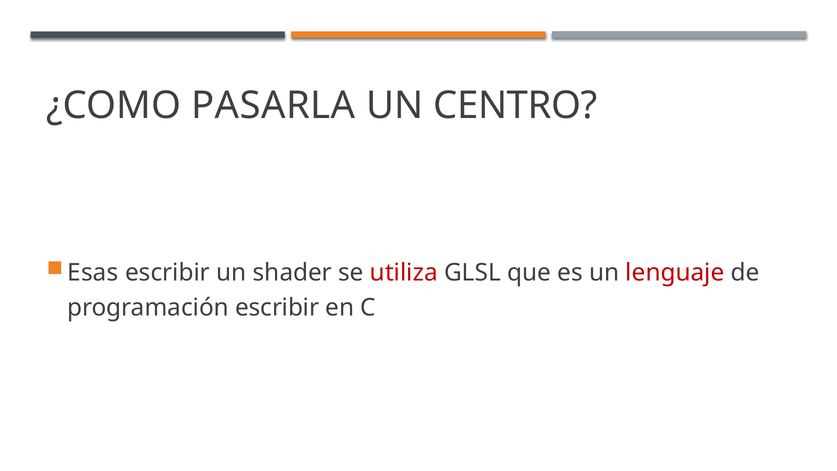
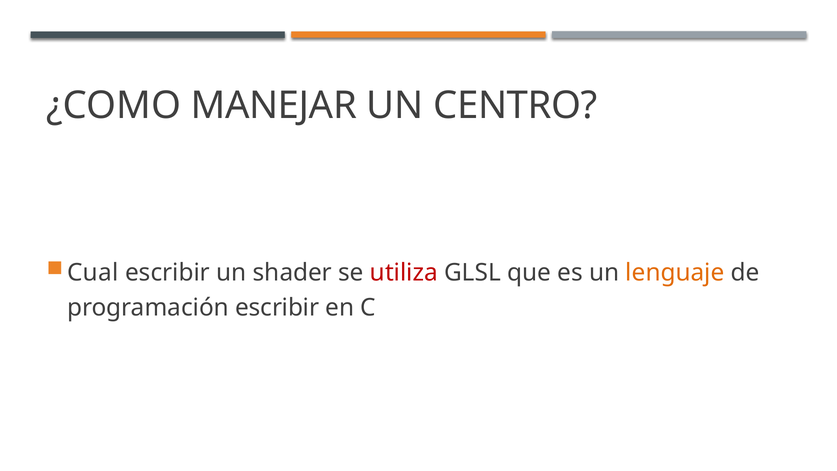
PASARLA: PASARLA -> MANEJAR (274, 106)
Esas: Esas -> Cual (93, 272)
lenguaje colour: red -> orange (675, 272)
